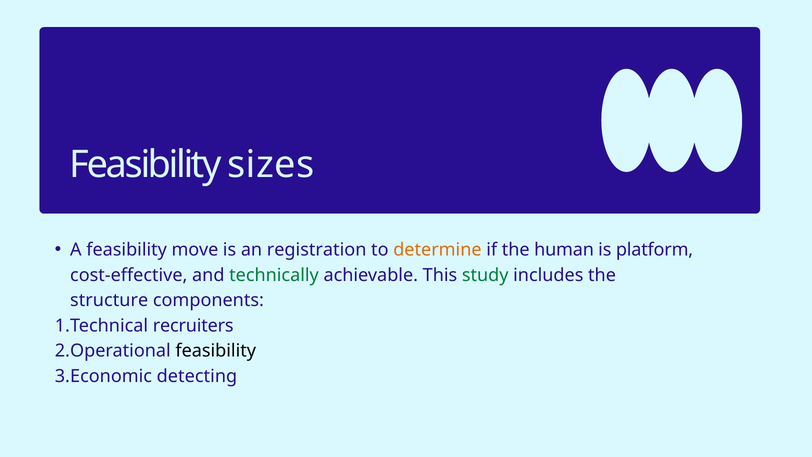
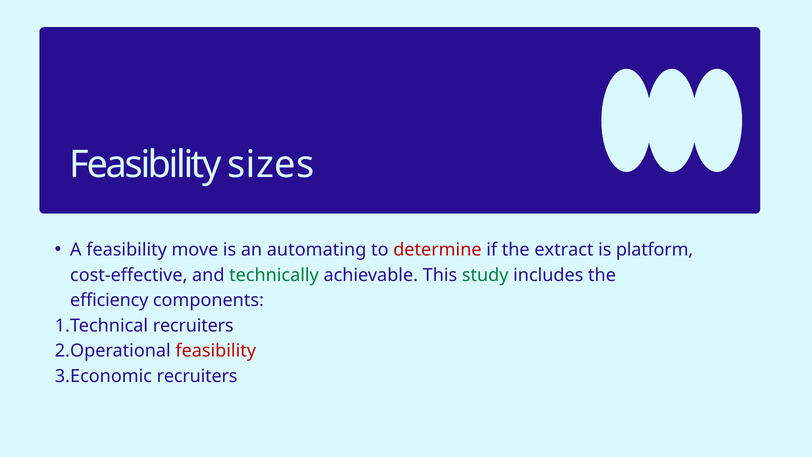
registration: registration -> automating (317, 250)
determine colour: orange -> red (437, 250)
human: human -> extract (564, 250)
structure: structure -> efficiency (109, 300)
feasibility colour: black -> red (216, 351)
detecting: detecting -> recruiters (197, 376)
